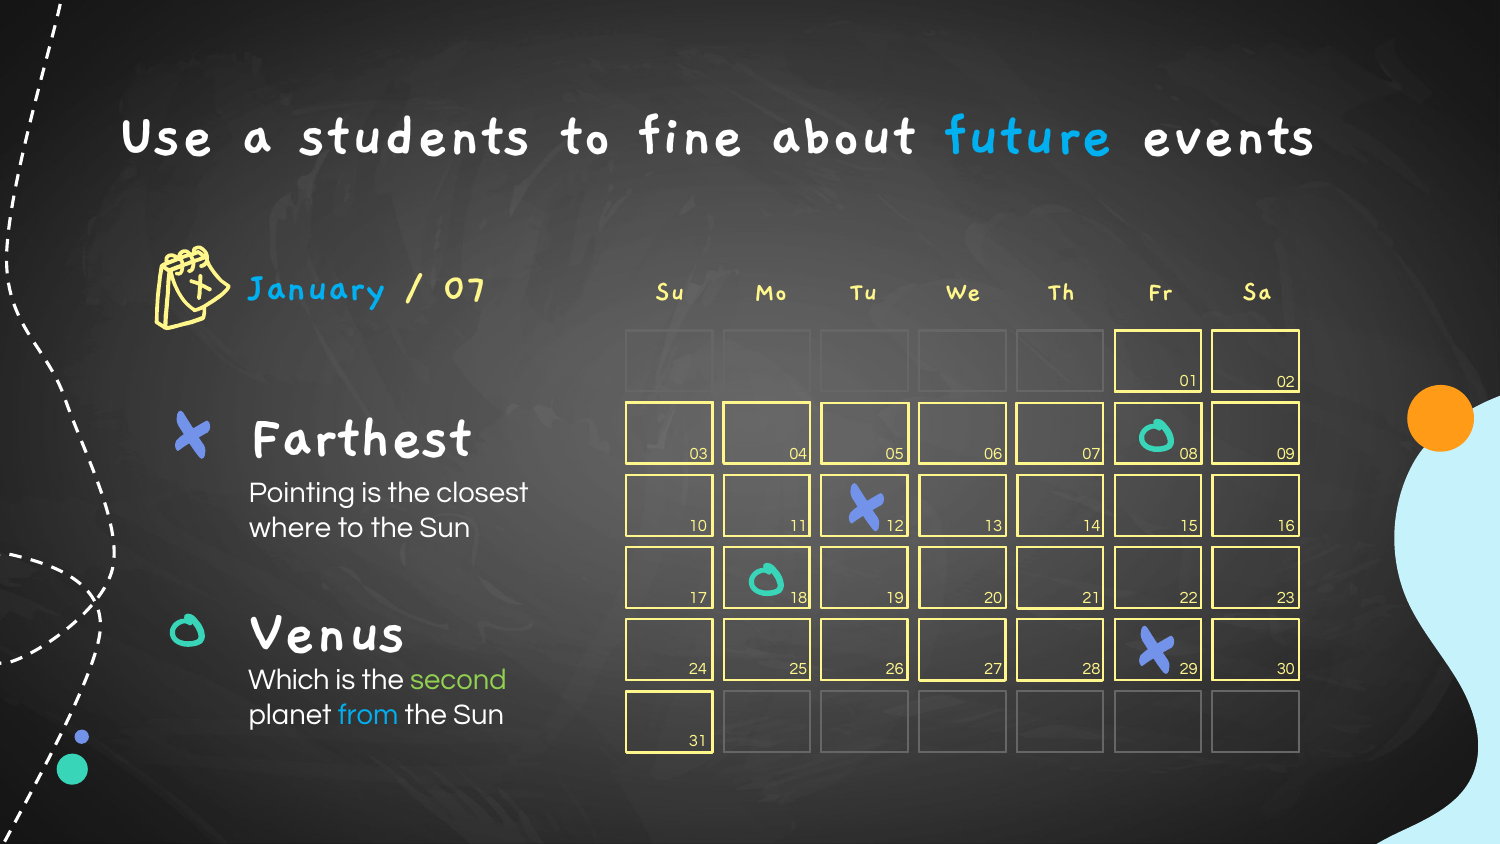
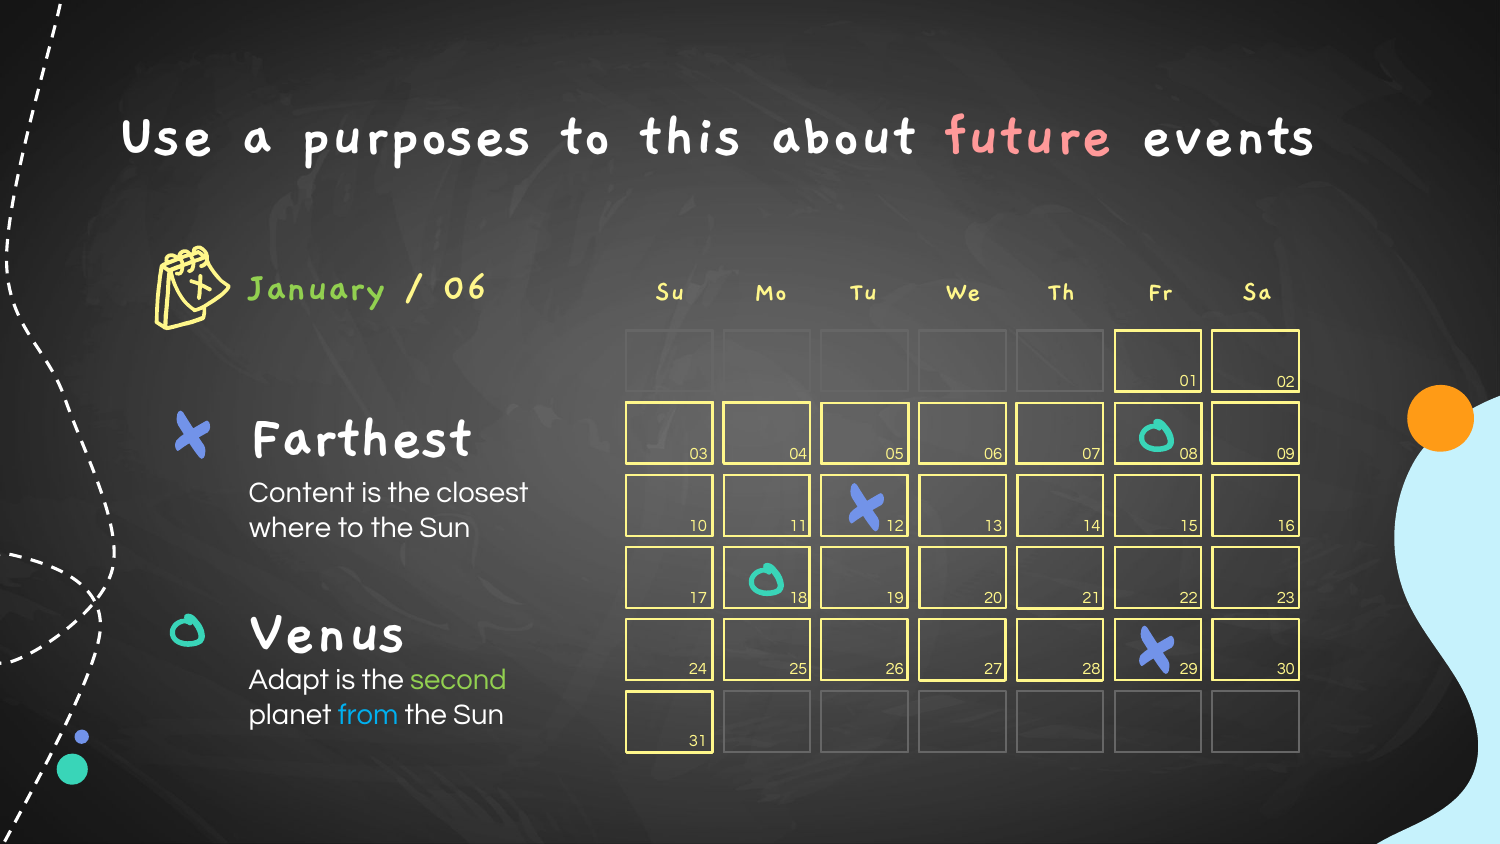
students: students -> purposes (417, 133)
fine: fine -> this (691, 133)
future colour: light blue -> pink (1029, 133)
January colour: light blue -> light green (317, 286)
07: 07 -> 06 (465, 286)
Pointing: Pointing -> Content (302, 493)
Which: Which -> Adapt (289, 680)
